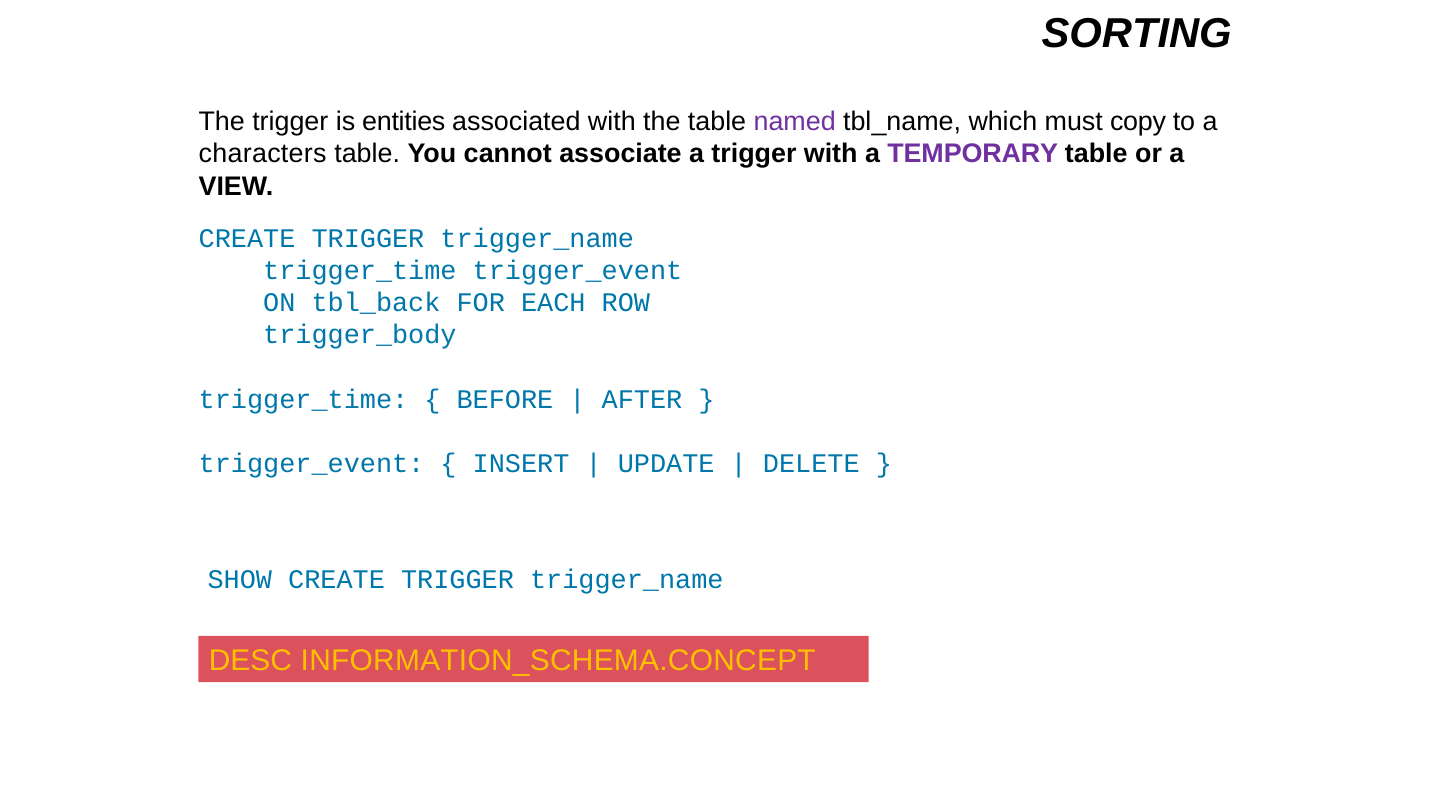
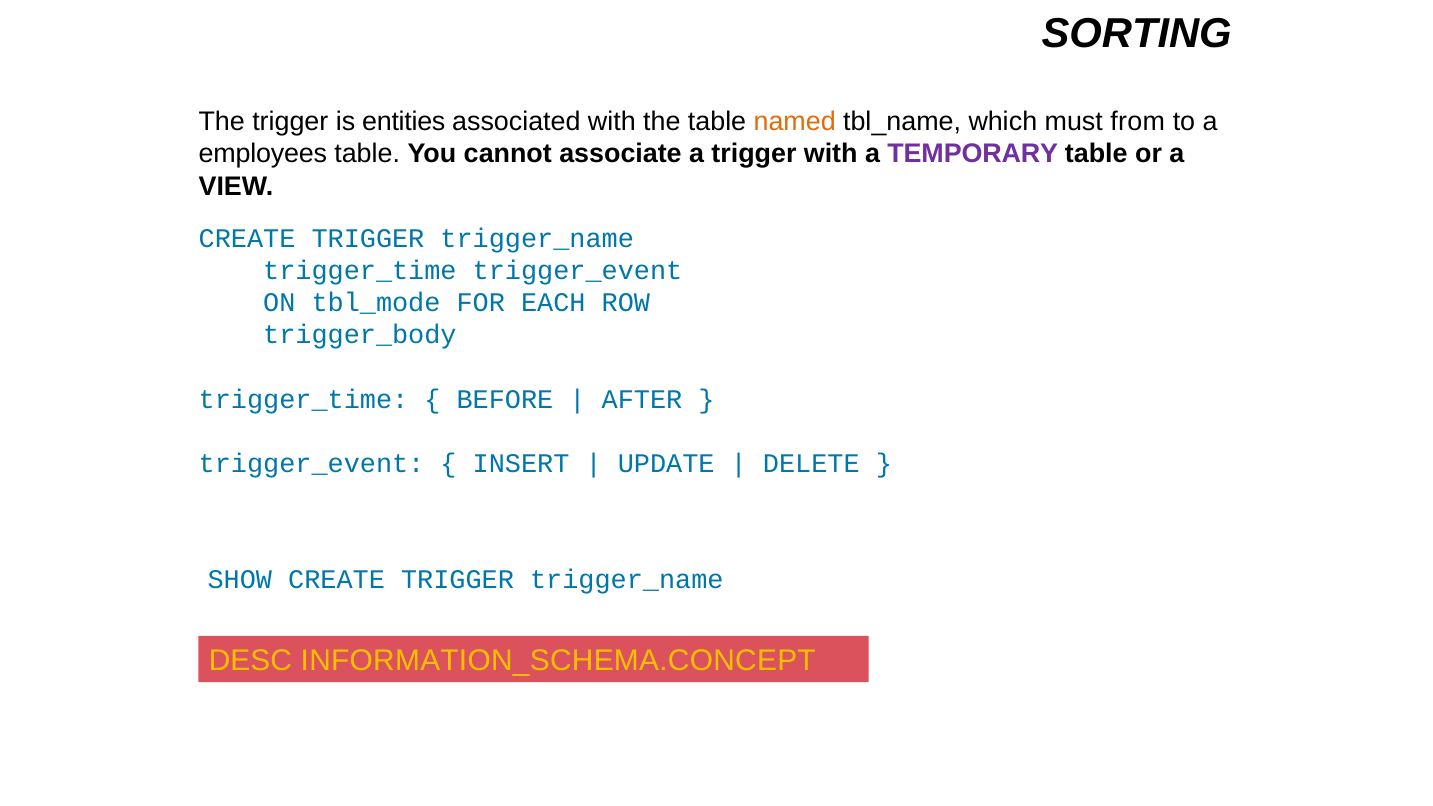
named colour: purple -> orange (795, 122)
copy: copy -> from (1138, 122)
characters: characters -> employees (263, 154)
tbl_back: tbl_back -> tbl_mode (376, 303)
